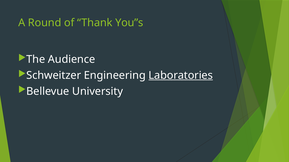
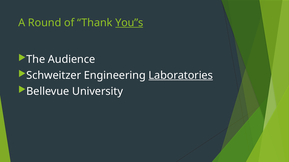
You”s underline: none -> present (129, 23)
